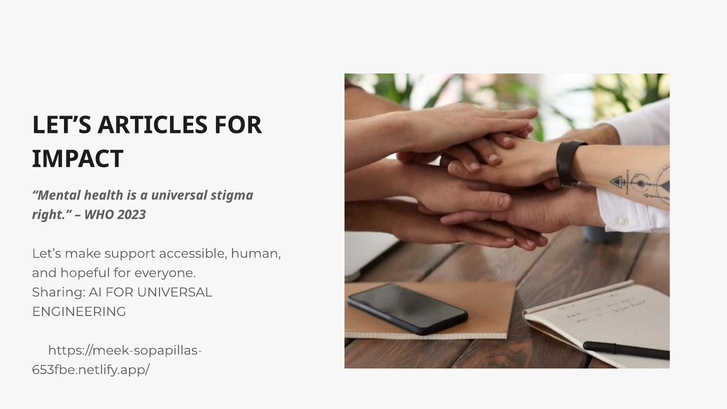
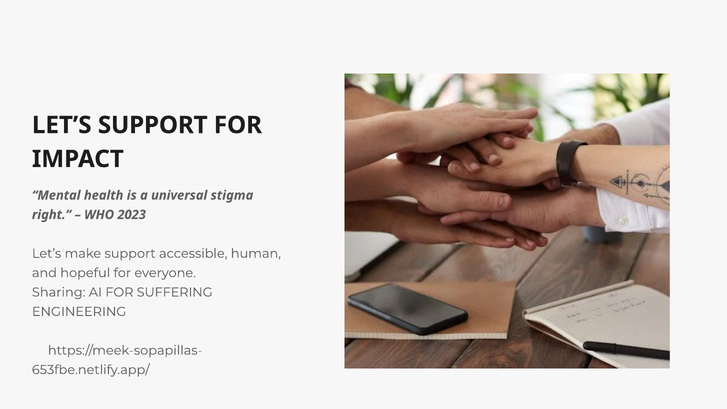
LET’S ARTICLES: ARTICLES -> SUPPORT (153, 125)
FOR UNIVERSAL: UNIVERSAL -> SUFFERING (175, 292)
